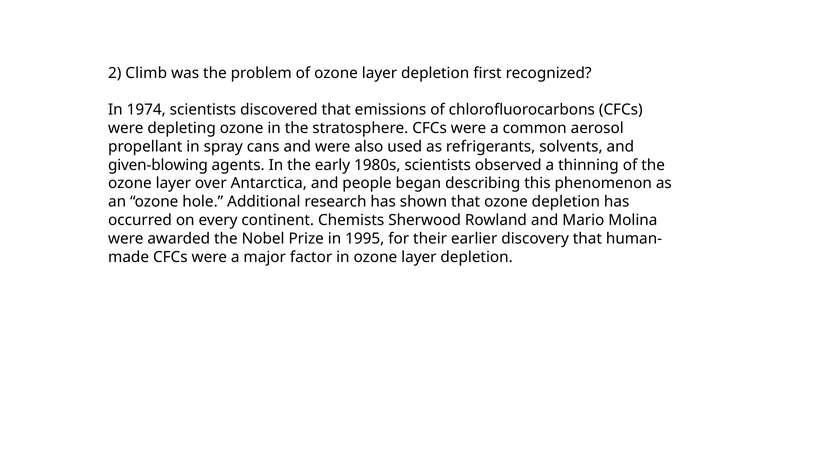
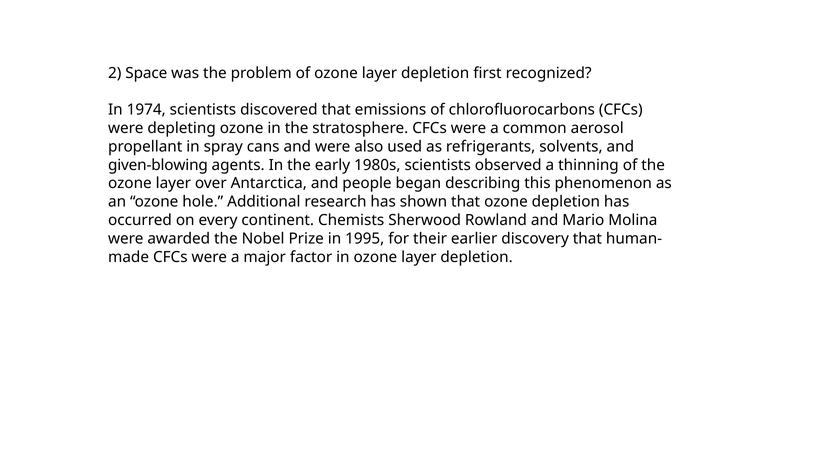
Climb: Climb -> Space (146, 73)
